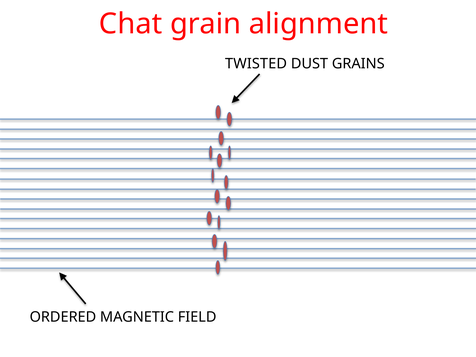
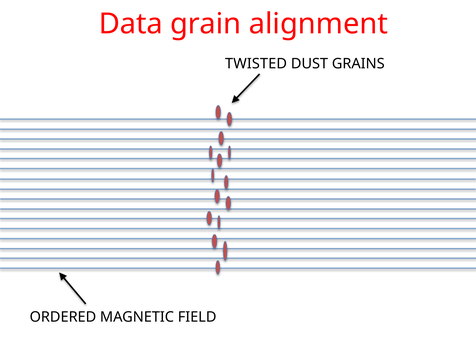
Chat: Chat -> Data (131, 24)
